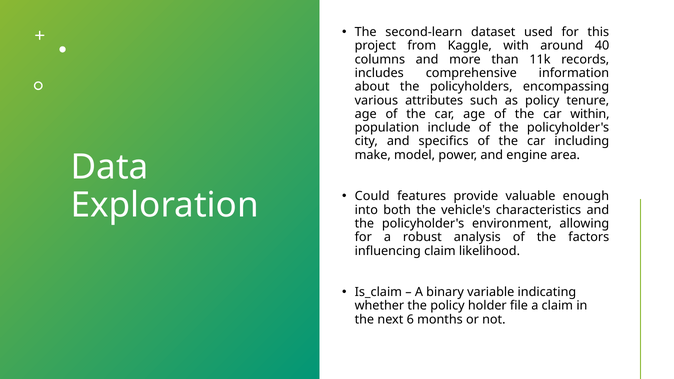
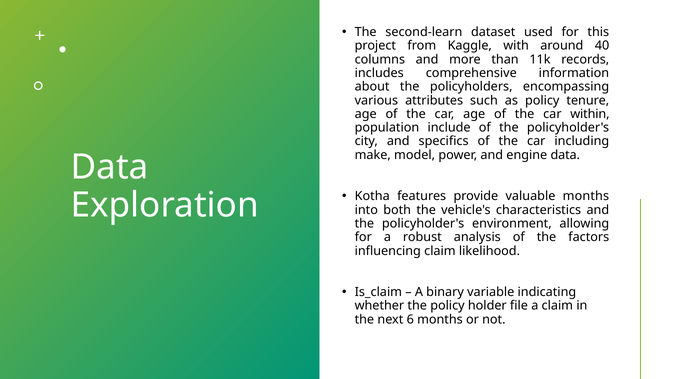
engine area: area -> data (565, 155)
Could: Could -> Kotha (372, 196)
valuable enough: enough -> months (586, 196)
